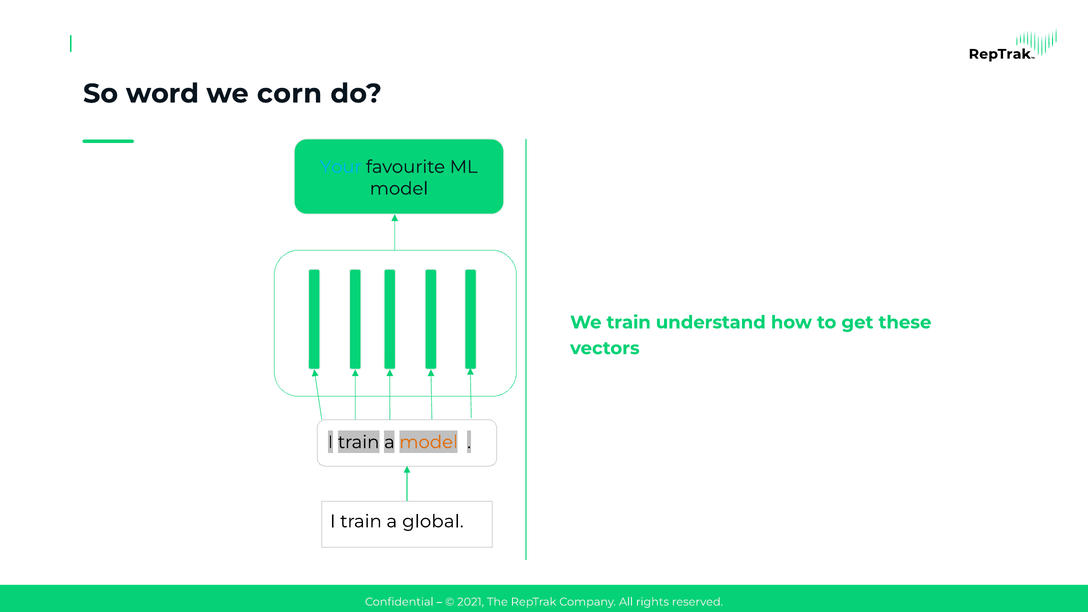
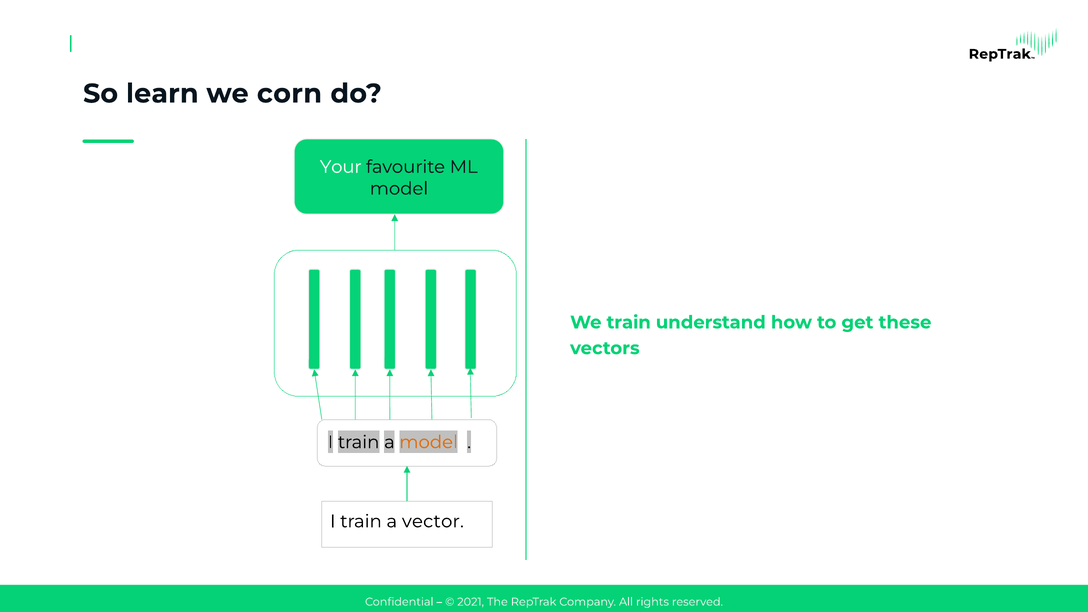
word: word -> learn (162, 94)
Your colour: light blue -> white (341, 167)
global: global -> vector (433, 521)
